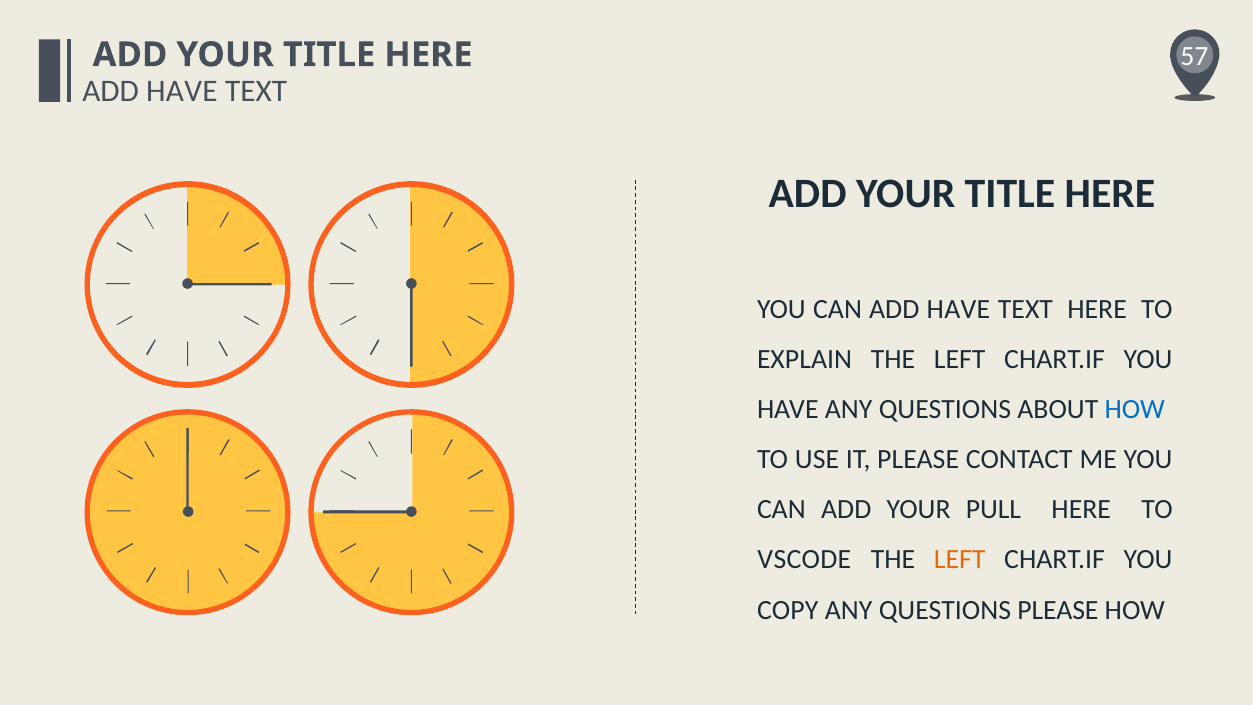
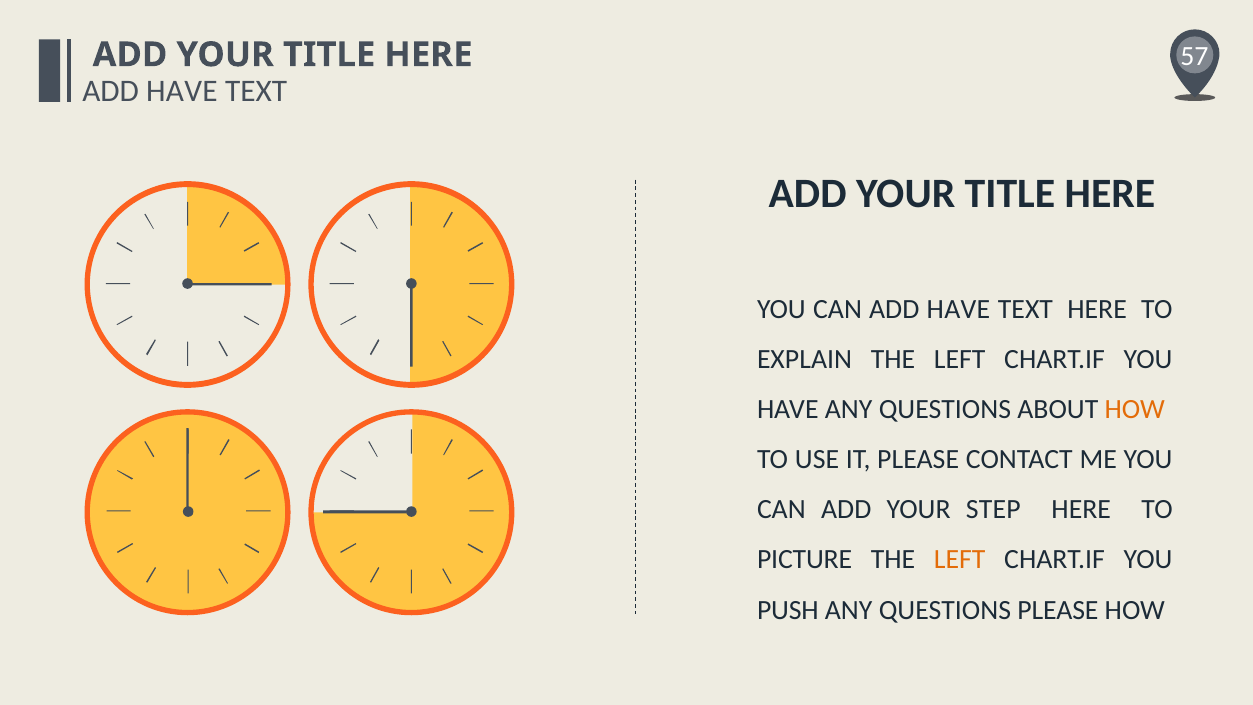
HOW colour: blue -> orange (1135, 409)
PULL: PULL -> STEP (993, 509)
VSCODE: VSCODE -> PICTURE (805, 560)
COPY: COPY -> PUSH (788, 610)
